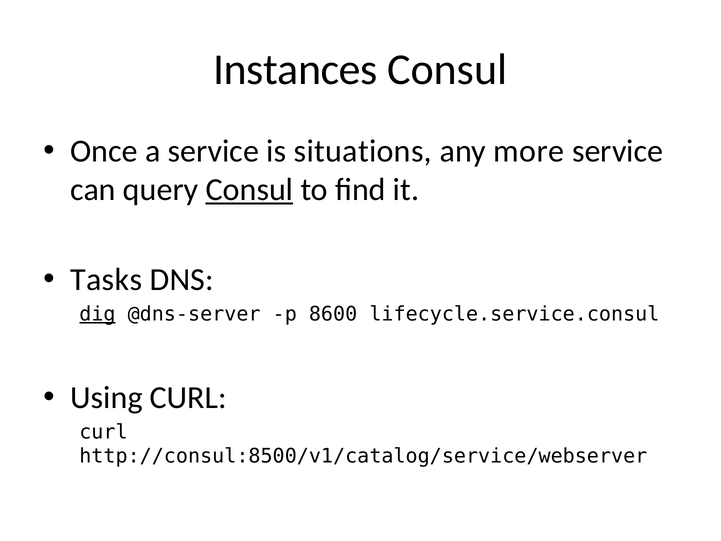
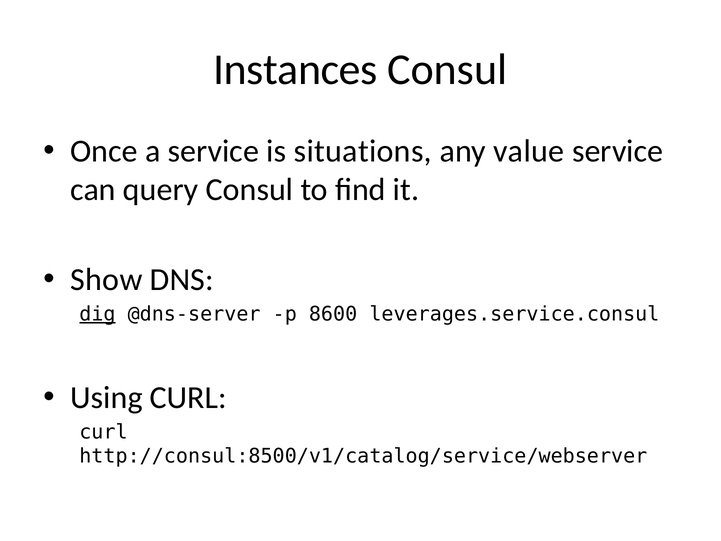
more: more -> value (529, 151)
Consul underline: present -> none (249, 190)
Tasks: Tasks -> Show (106, 280)
lifecycle.service.consul: lifecycle.service.consul -> leverages.service.consul (514, 314)
